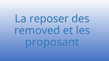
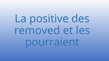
reposer: reposer -> positive (49, 19)
proposant: proposant -> pourraient (52, 42)
